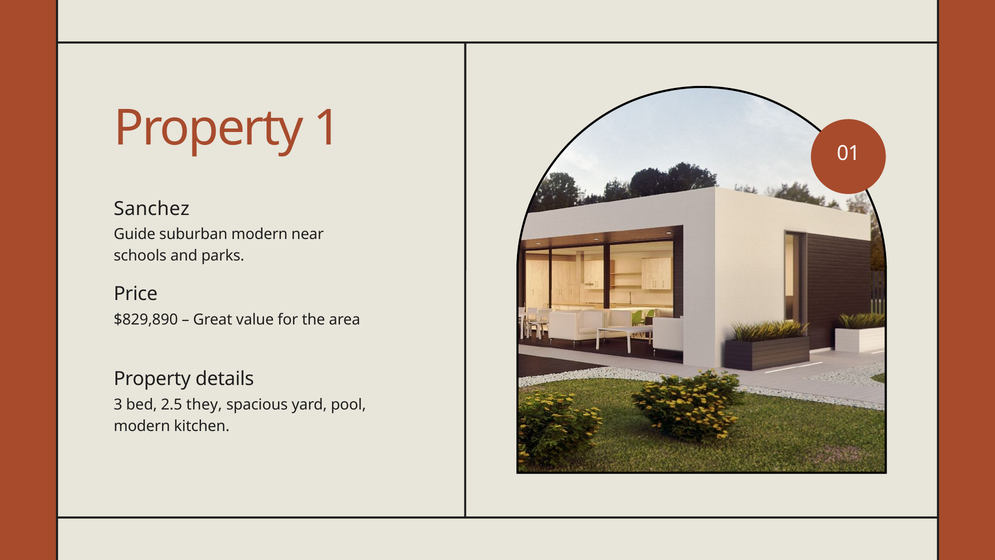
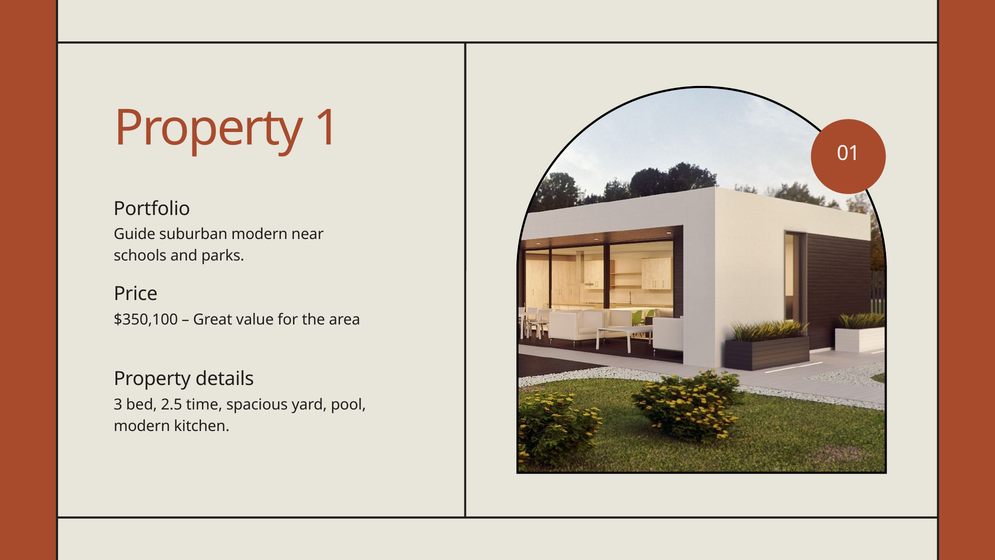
Sanchez: Sanchez -> Portfolio (152, 209)
$829,890: $829,890 -> $350,100 (146, 319)
they: they -> time (204, 405)
